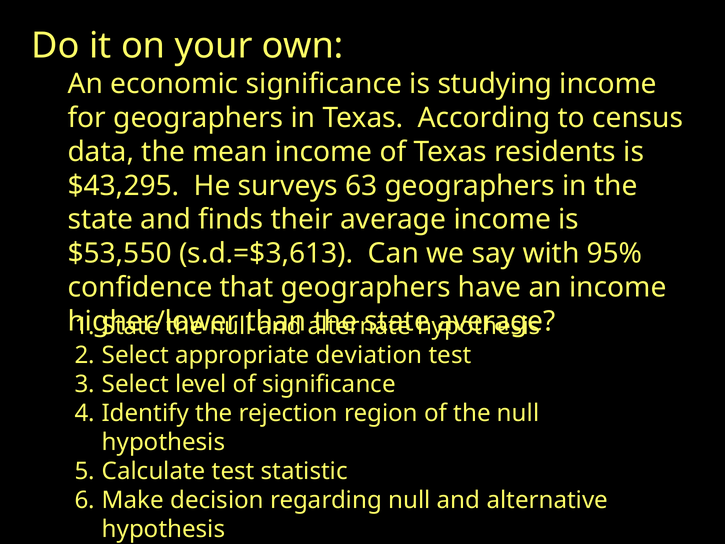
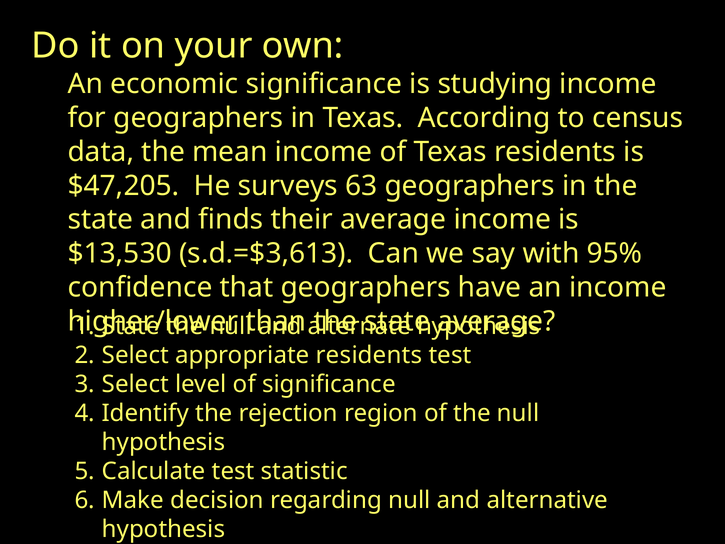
$43,295: $43,295 -> $47,205 (124, 186)
$53,550: $53,550 -> $13,530 (120, 253)
appropriate deviation: deviation -> residents (369, 355)
